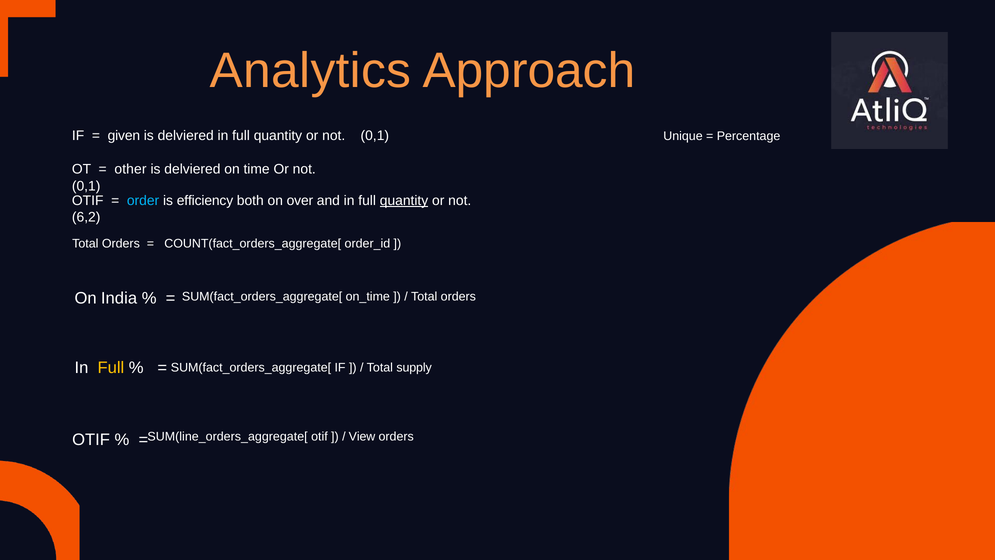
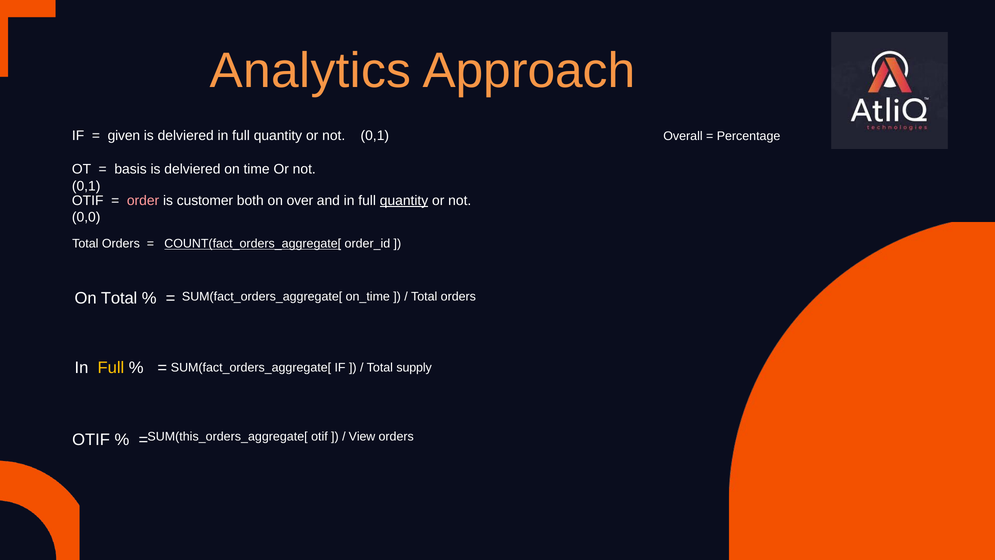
Unique: Unique -> Overall (683, 136)
other: other -> basis (131, 169)
order colour: light blue -> pink (143, 200)
efficiency: efficiency -> customer (205, 200)
6,2: 6,2 -> 0,0 (86, 217)
COUNT(fact_orders_aggregate[ underline: none -> present (253, 244)
On India: India -> Total (119, 298)
SUM(line_orders_aggregate[: SUM(line_orders_aggregate[ -> SUM(this_orders_aggregate[ (228, 436)
